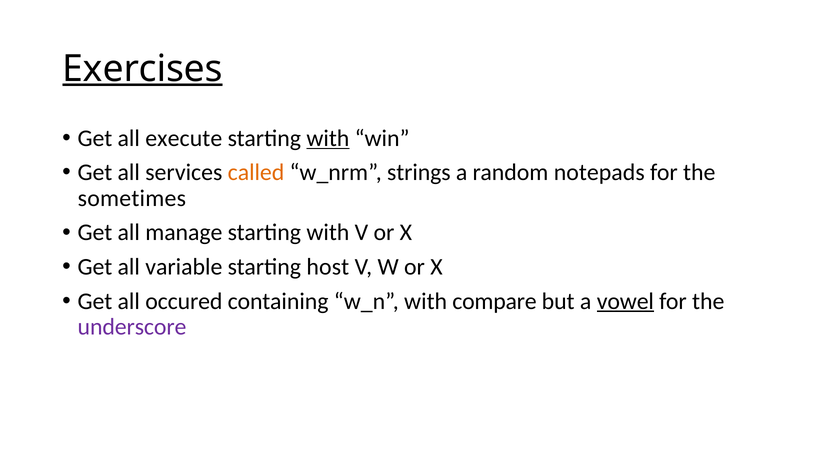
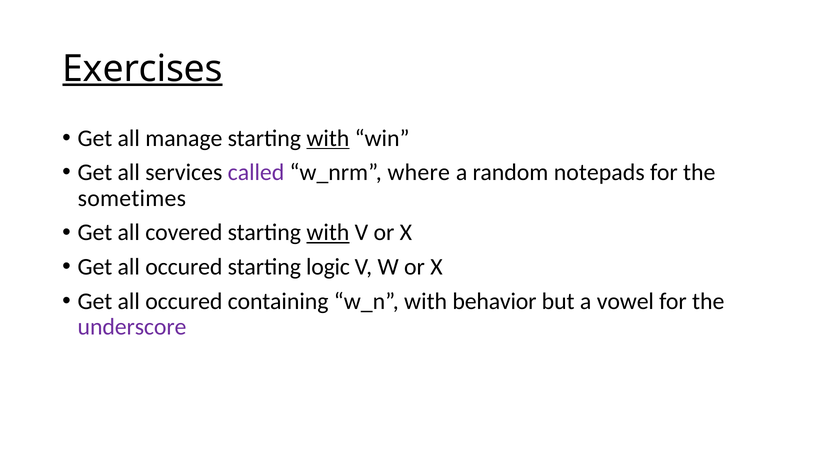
execute: execute -> manage (184, 138)
called colour: orange -> purple (256, 172)
strings: strings -> where (419, 172)
manage: manage -> covered (184, 232)
with underline: none -> present (328, 232)
variable: variable -> occured (184, 267)
host: host -> logic (328, 267)
compare: compare -> behavior (494, 301)
vowel underline: present -> none (625, 301)
